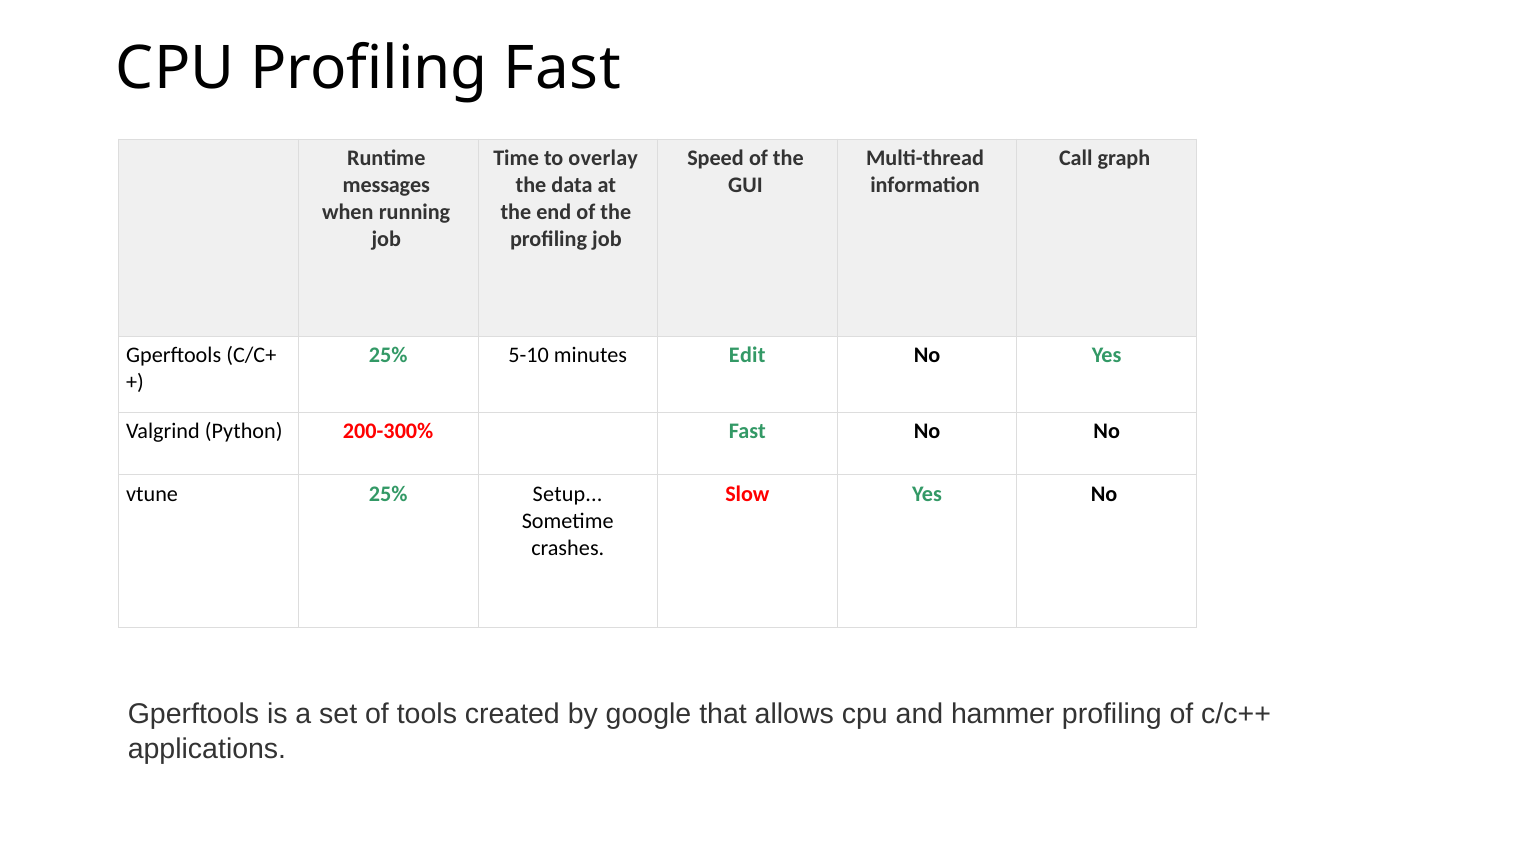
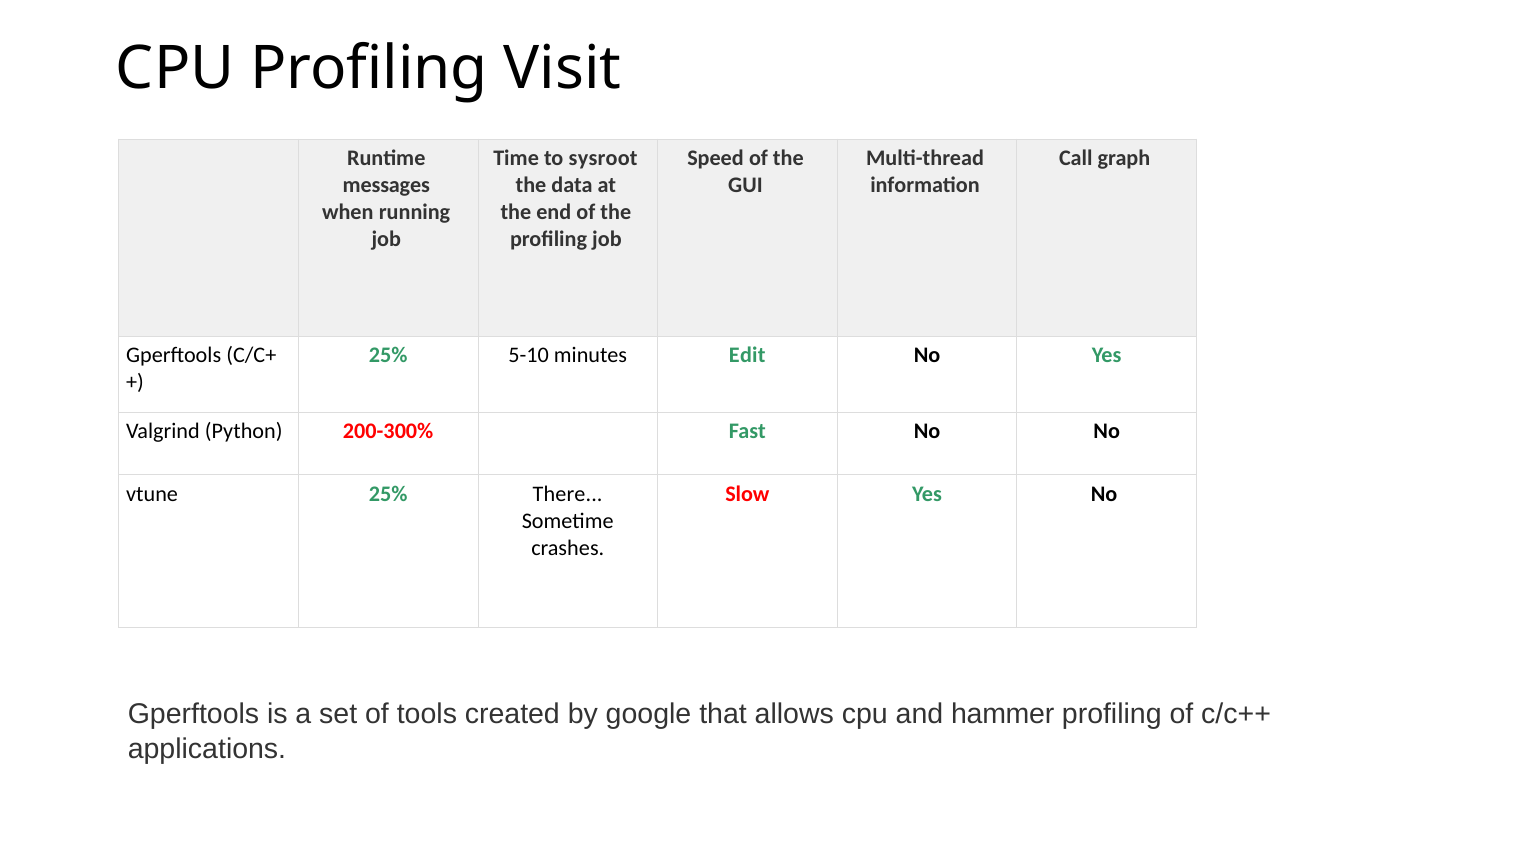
Profiling Fast: Fast -> Visit (563, 68)
overlay: overlay -> sysroot (603, 158)
Setup: Setup -> There (568, 494)
